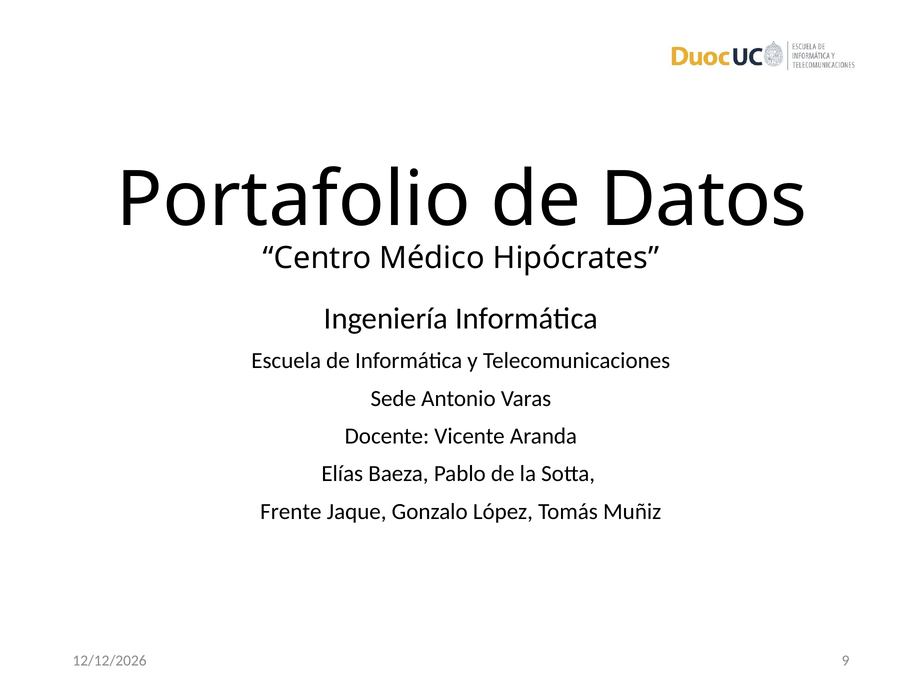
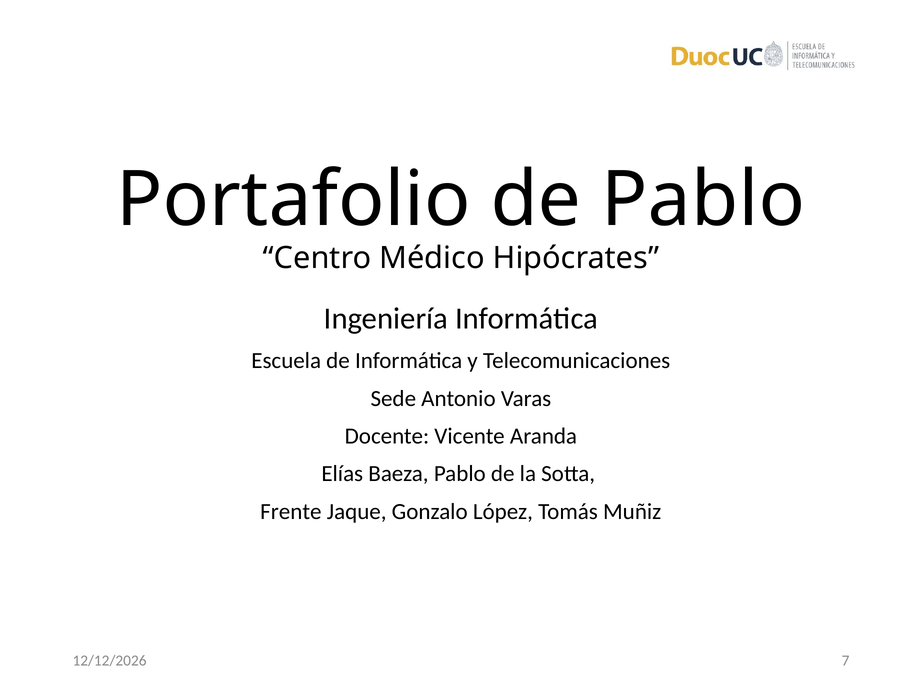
de Datos: Datos -> Pablo (703, 200)
9: 9 -> 7 (846, 660)
